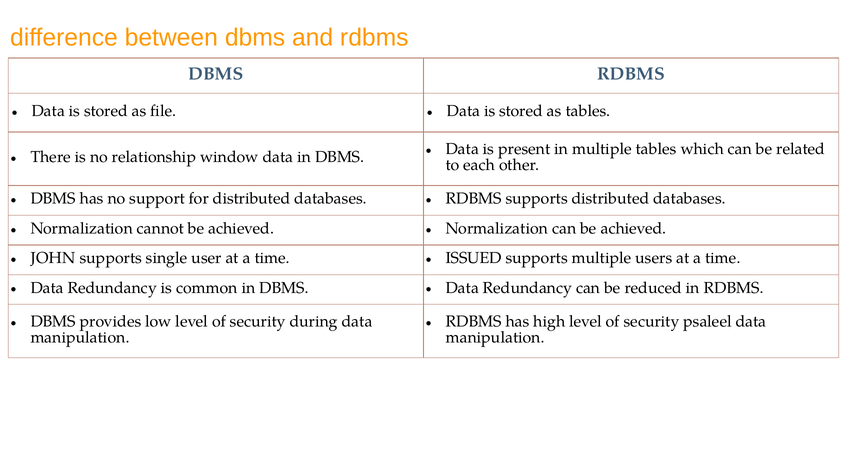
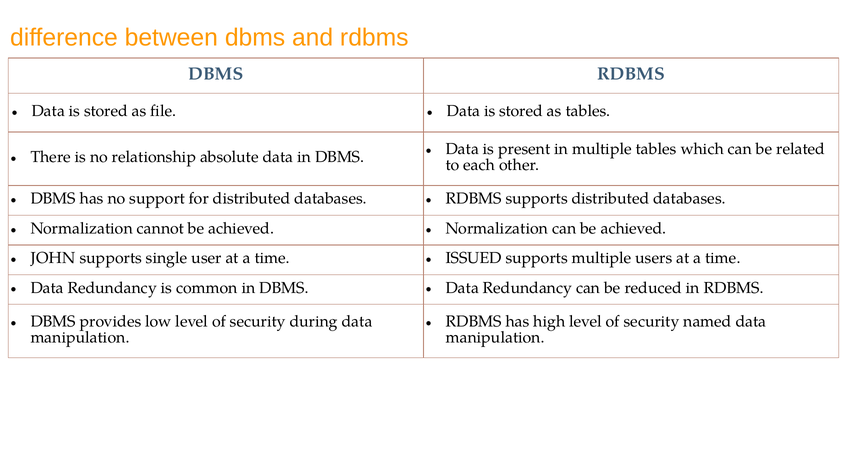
window: window -> absolute (229, 157)
psaleel: psaleel -> named (708, 322)
